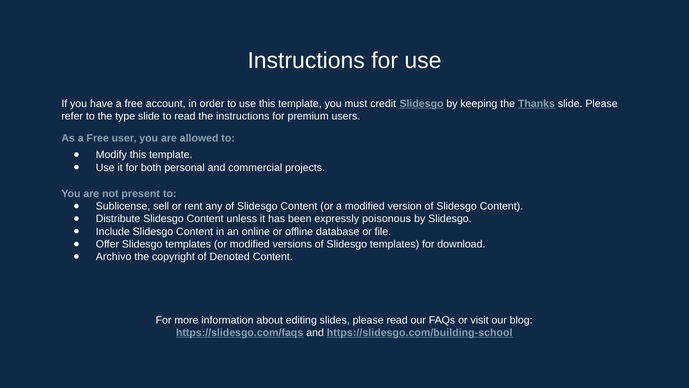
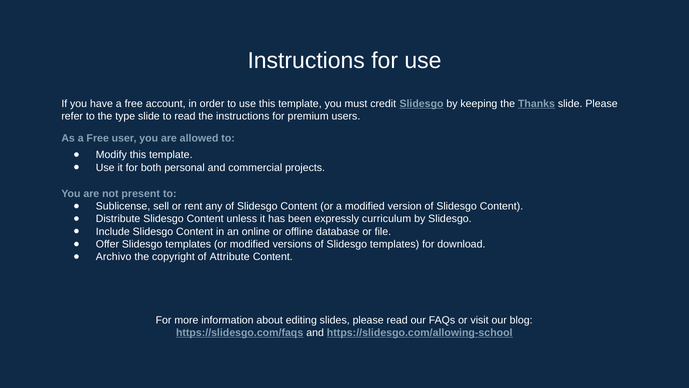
poisonous: poisonous -> curriculum (387, 219)
Denoted: Denoted -> Attribute (230, 257)
https://slidesgo.com/building-school: https://slidesgo.com/building-school -> https://slidesgo.com/allowing-school (420, 332)
